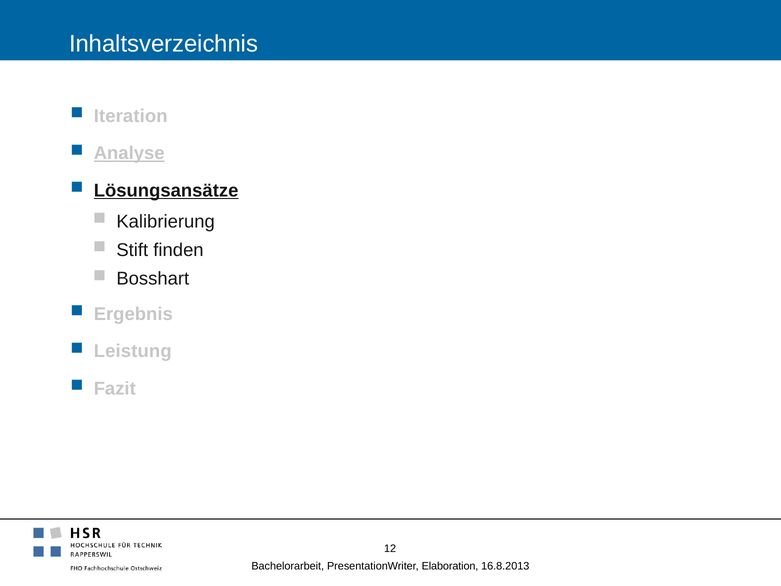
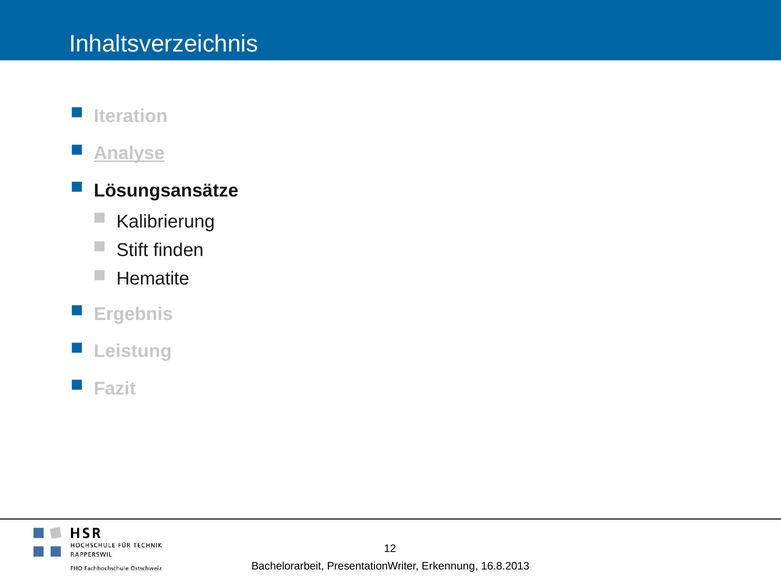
Lösungsansätze underline: present -> none (166, 191)
Bosshart: Bosshart -> Hematite (153, 279)
Elaboration: Elaboration -> Erkennung (450, 566)
